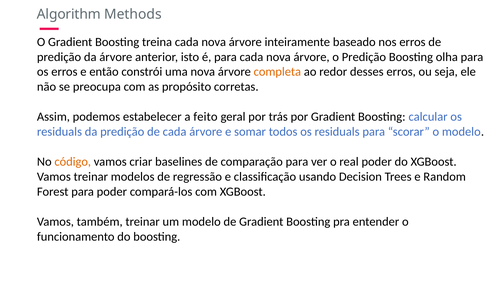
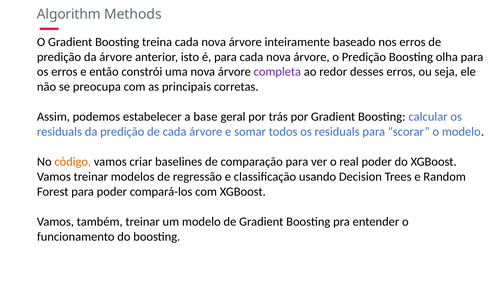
completa colour: orange -> purple (277, 72)
propósito: propósito -> principais (187, 87)
feito: feito -> base (205, 117)
